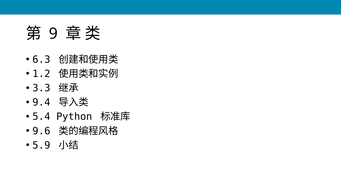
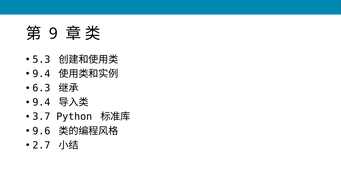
6.3: 6.3 -> 5.3 (41, 59)
1.2: 1.2 -> 9.4 (41, 74)
3.3: 3.3 -> 6.3 (41, 88)
5.4: 5.4 -> 3.7 (41, 117)
5.9: 5.9 -> 2.7 (41, 145)
